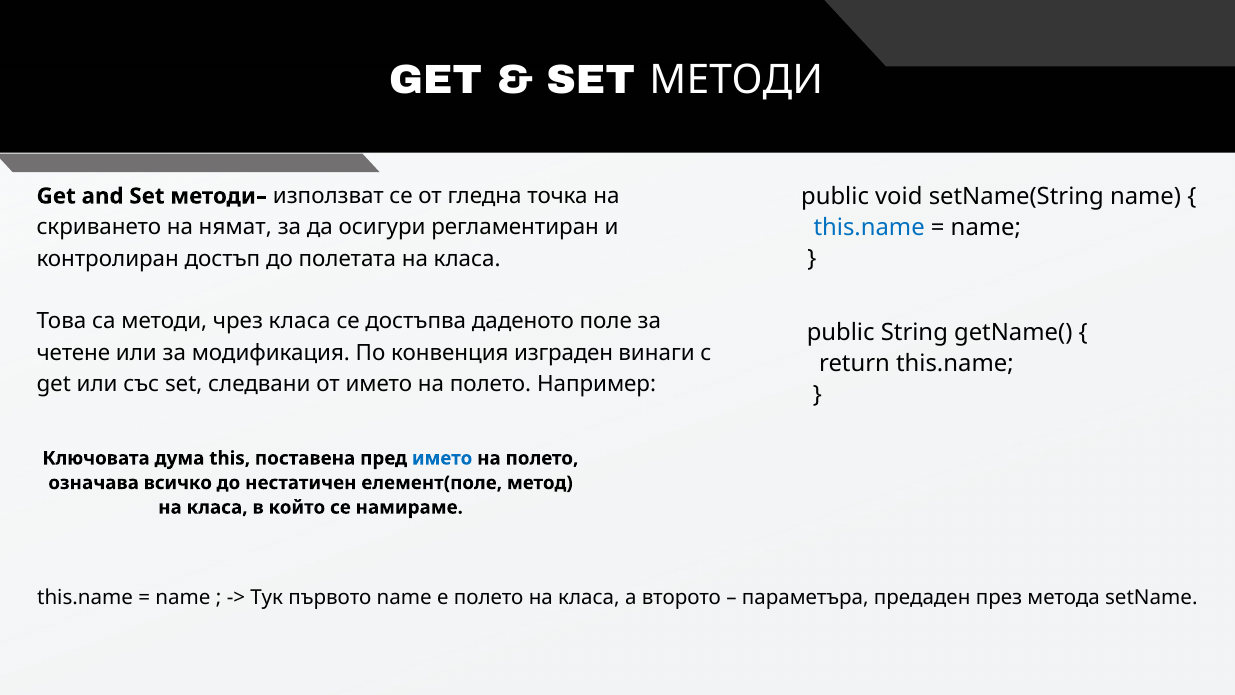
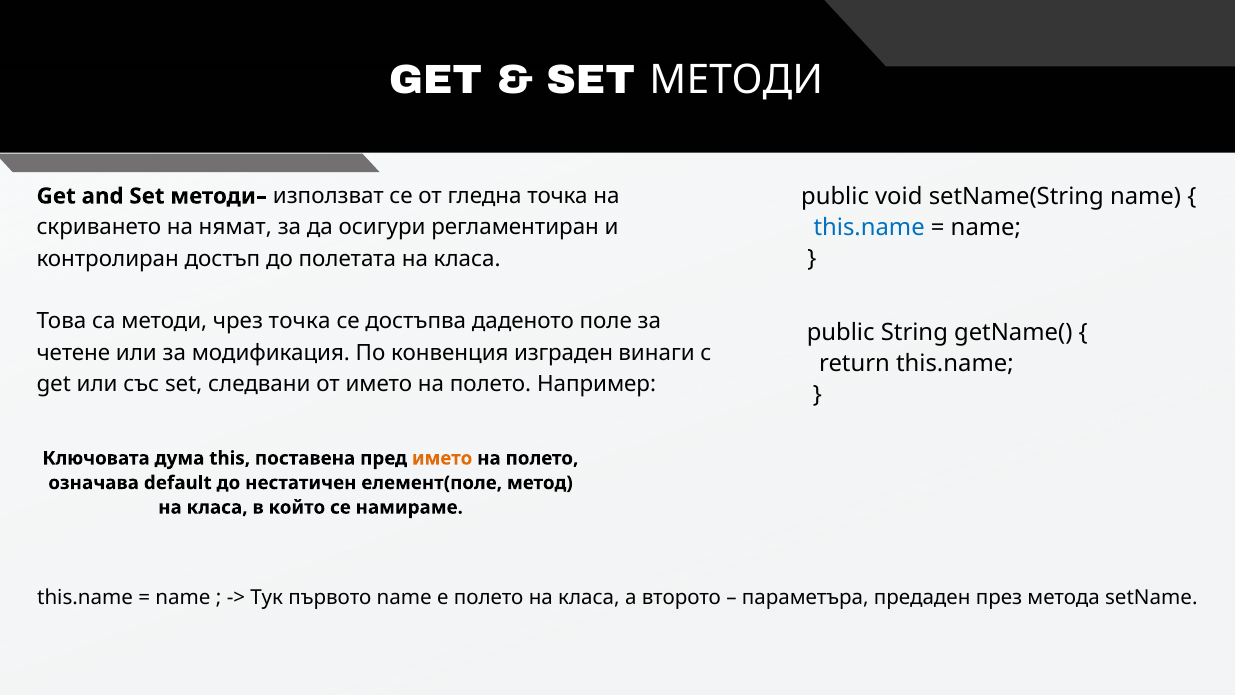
чрез класа: класа -> точка (300, 321)
името colour: blue -> orange (442, 458)
всичко: всичко -> default (178, 483)
